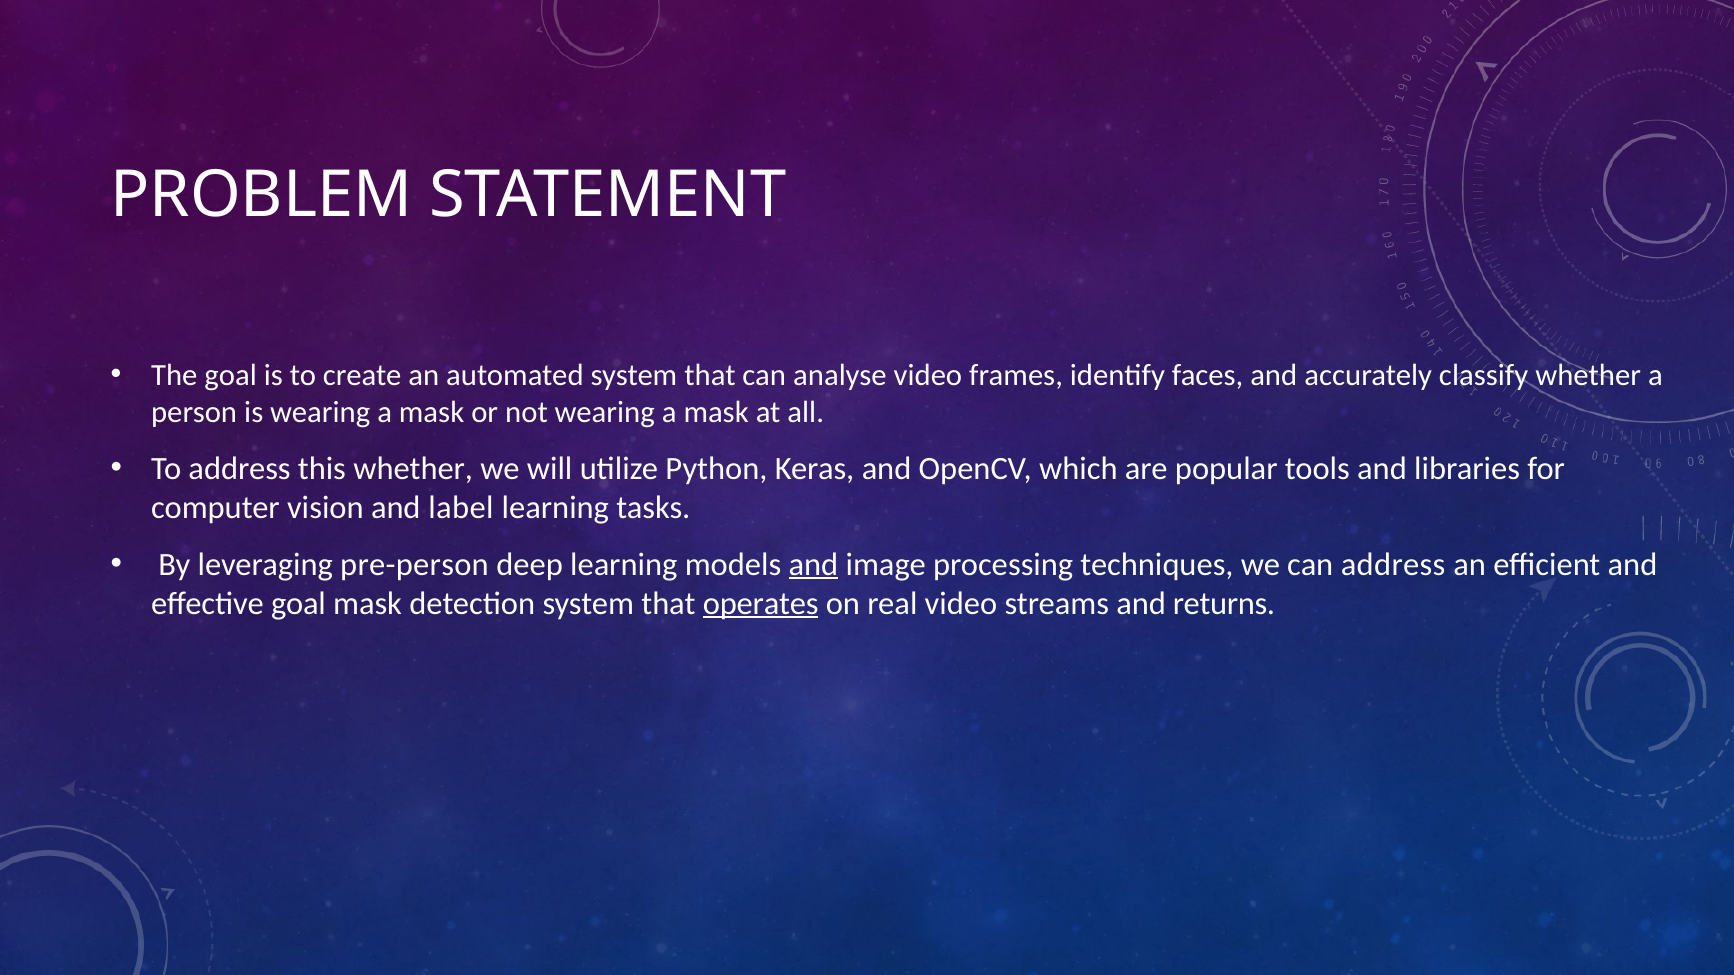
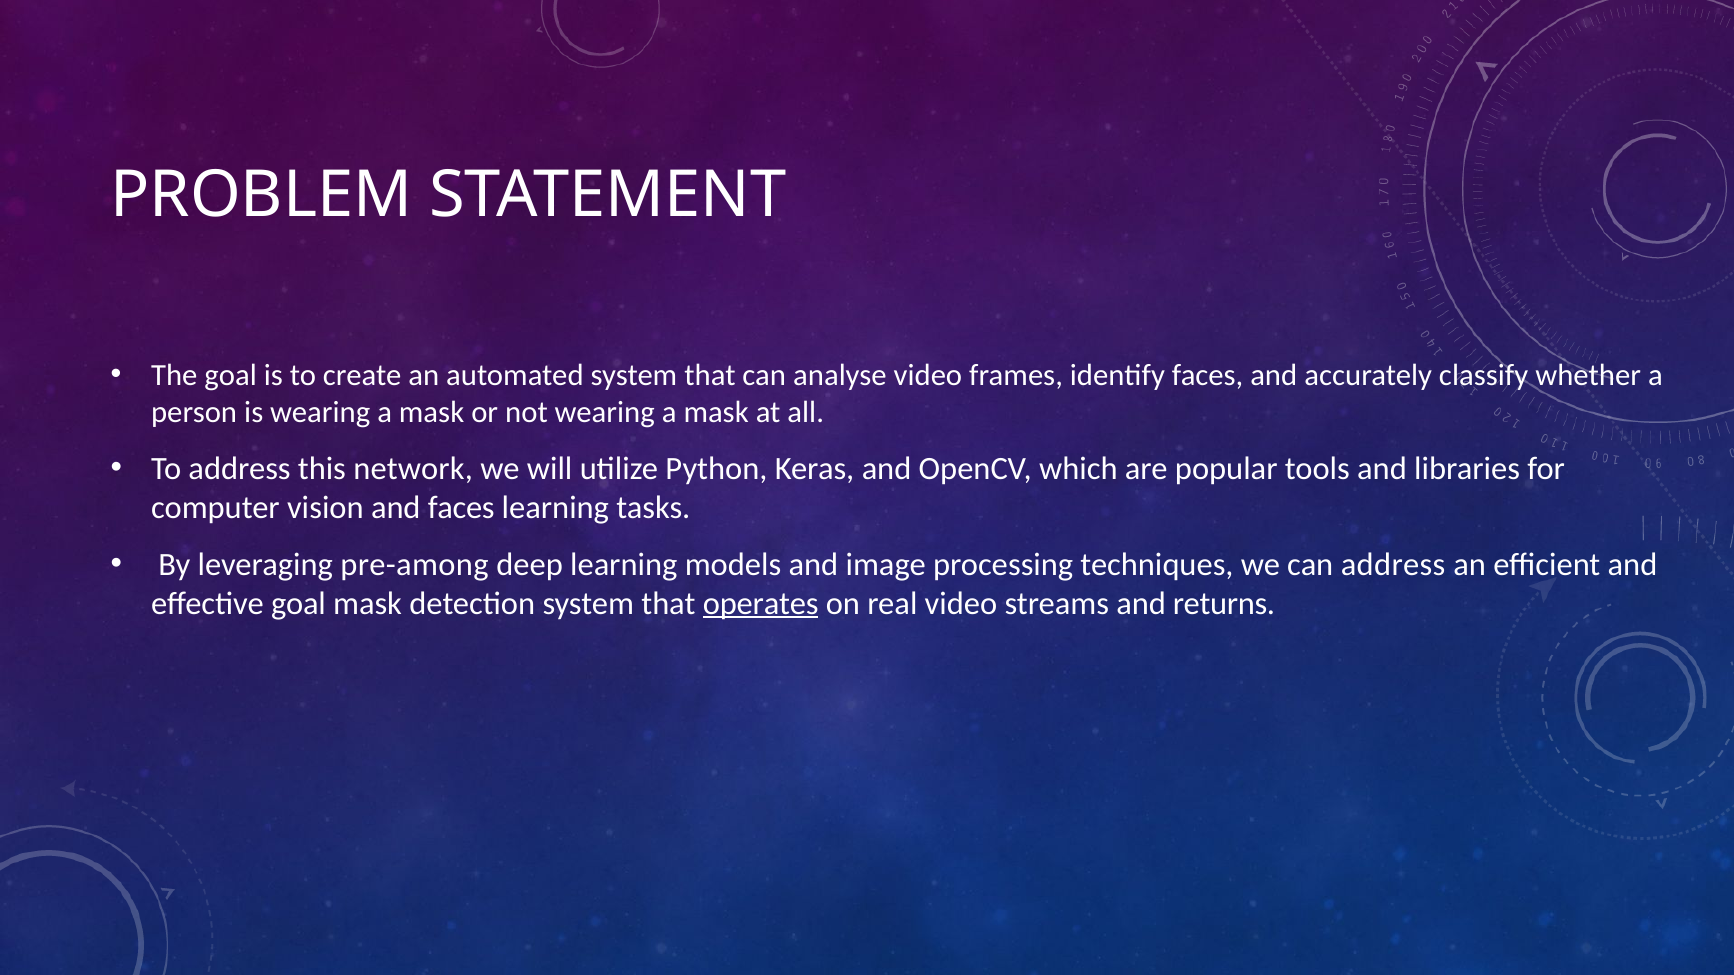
this whether: whether -> network (413, 469)
and label: label -> faces (461, 508)
pre-person: pre-person -> pre-among (414, 565)
and underline: present -> none (813, 565)
